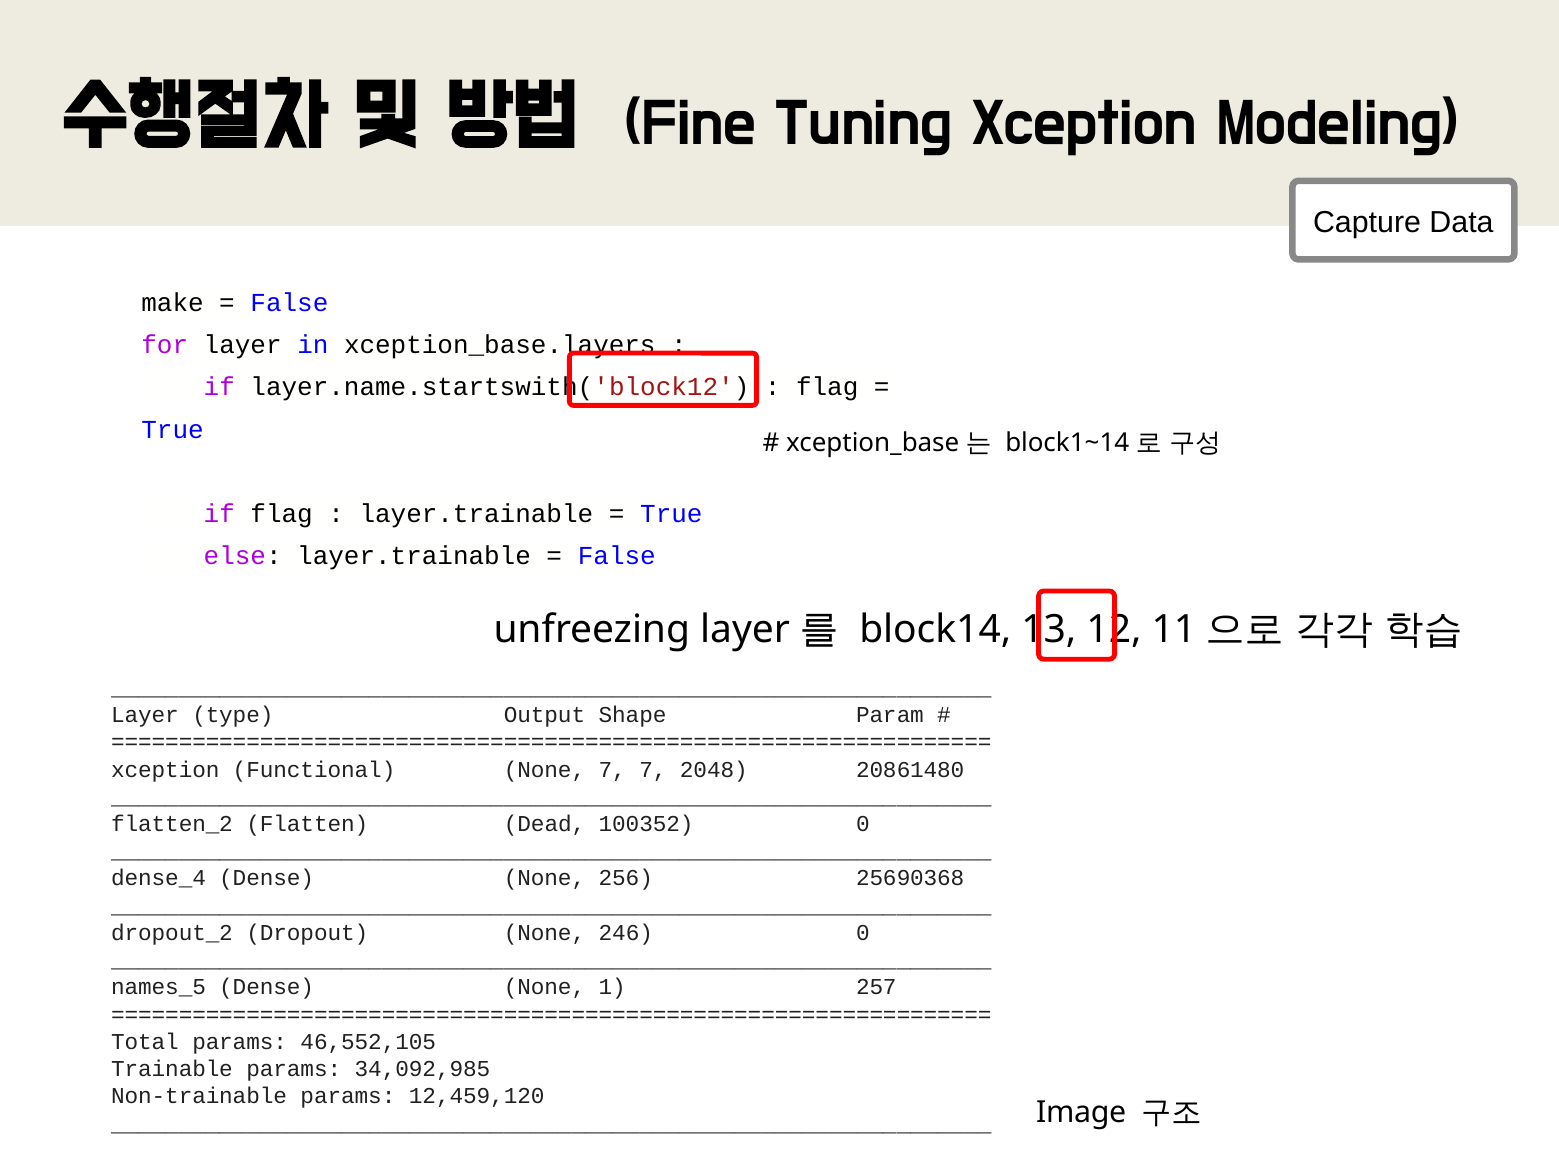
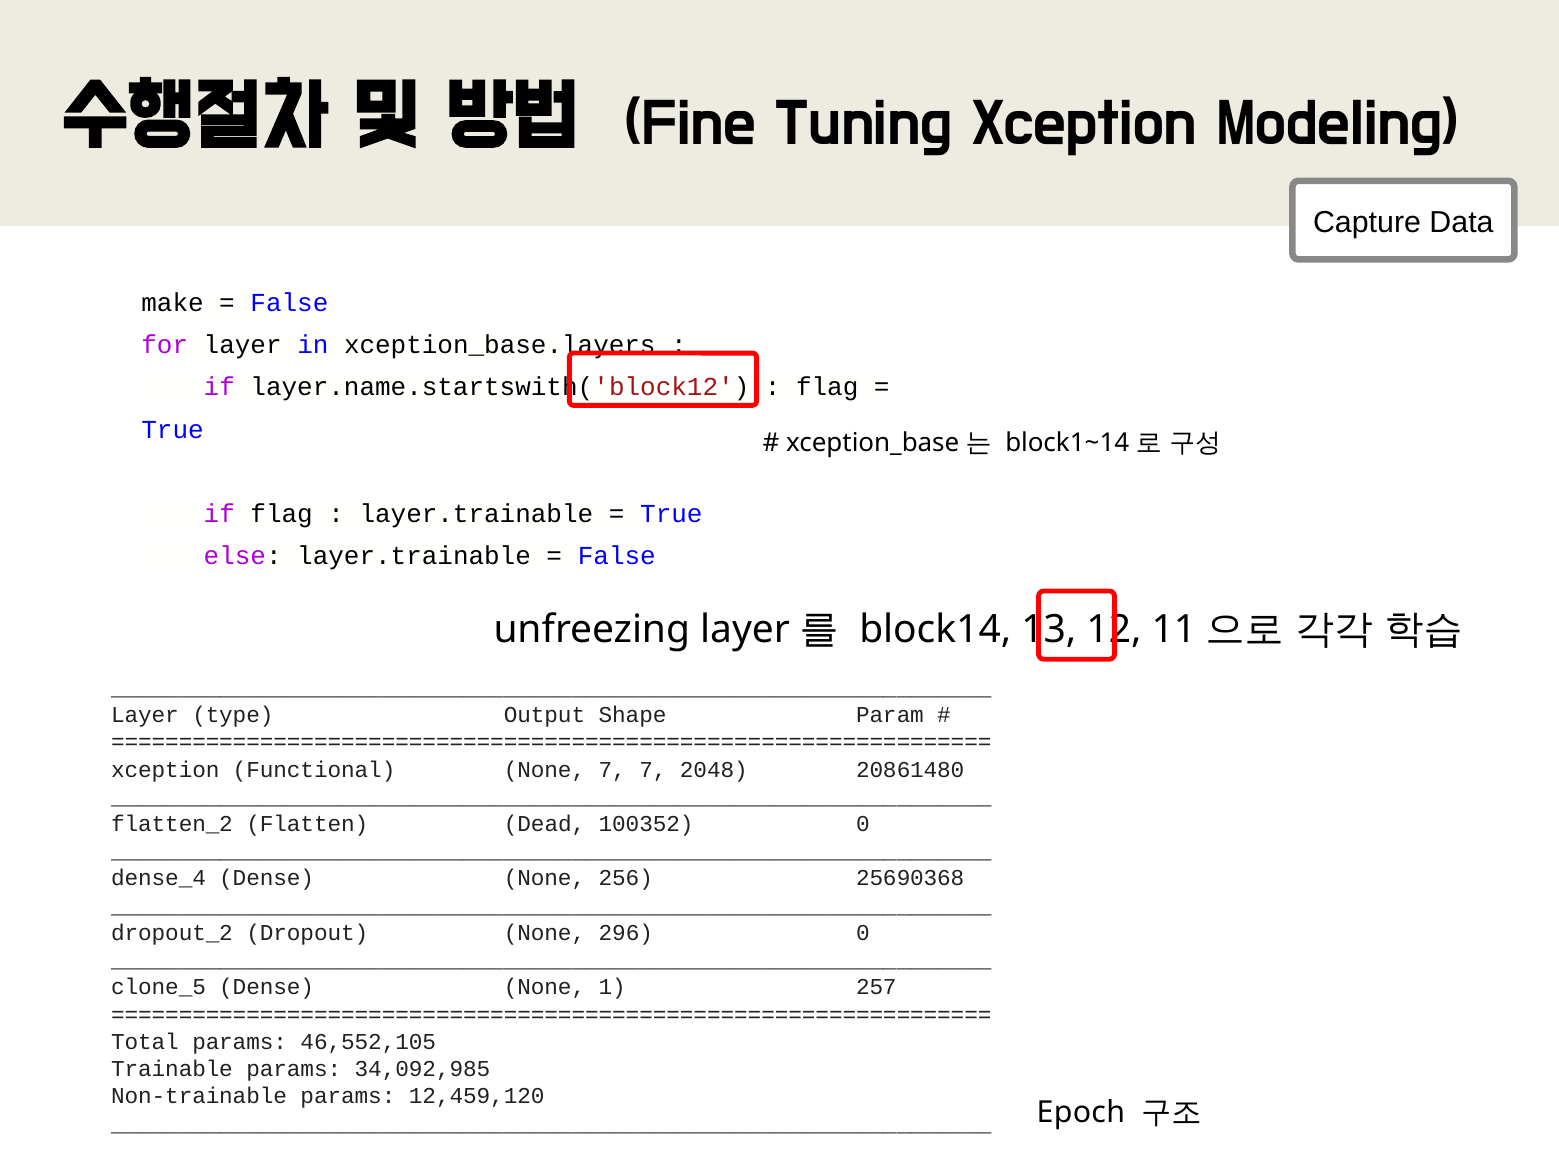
246: 246 -> 296 (626, 933)
names_5: names_5 -> clone_5 (158, 988)
Image: Image -> Epoch (1081, 1113)
